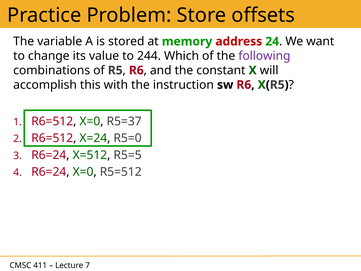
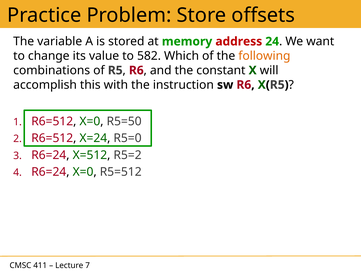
244: 244 -> 582 (149, 56)
following colour: purple -> orange (264, 56)
R5=37: R5=37 -> R5=50 (124, 121)
R5=5: R5=5 -> R5=2 (128, 155)
